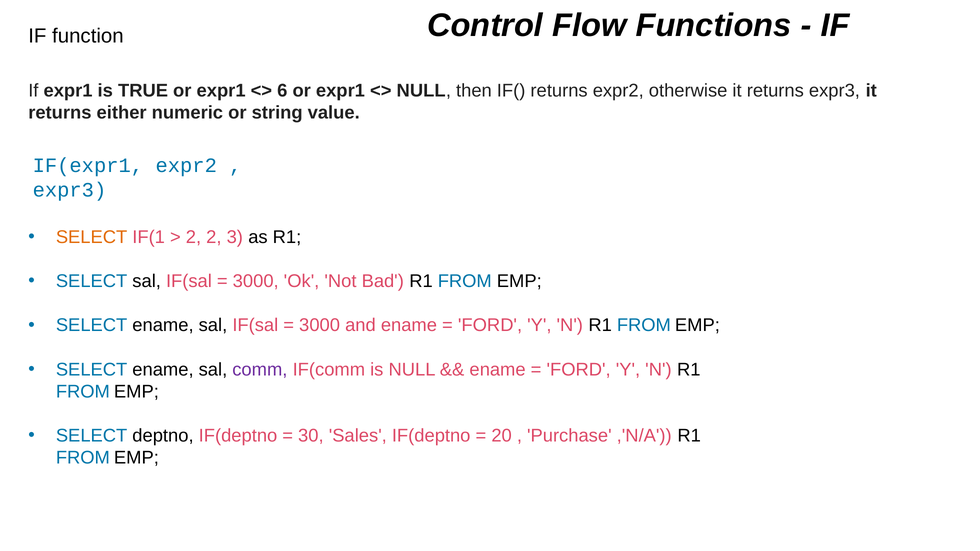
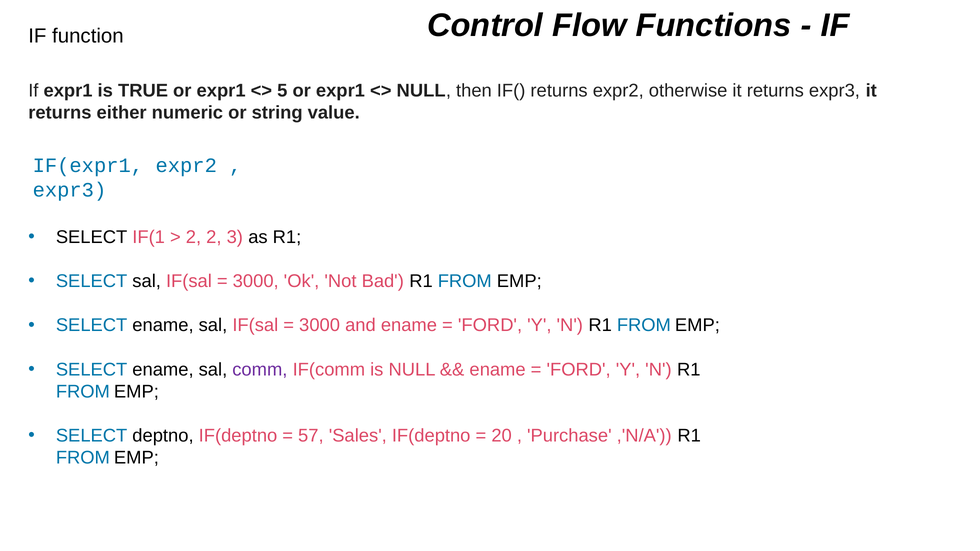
6: 6 -> 5 (282, 91)
SELECT colour: orange -> black (92, 237)
30: 30 -> 57 (311, 436)
